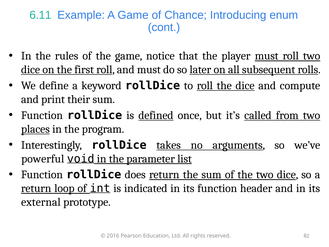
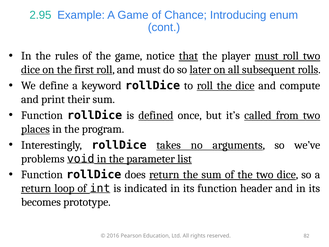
6.11: 6.11 -> 2.95 (40, 15)
that underline: none -> present (188, 56)
powerful: powerful -> problems (43, 159)
external: external -> becomes (41, 202)
